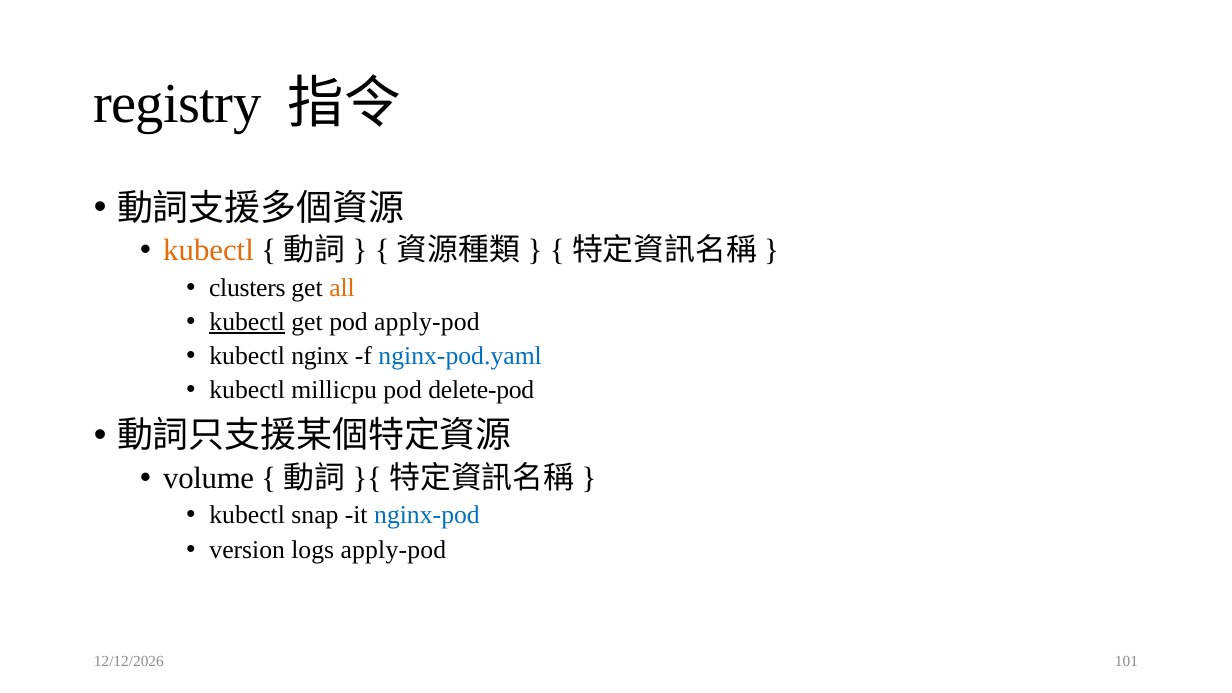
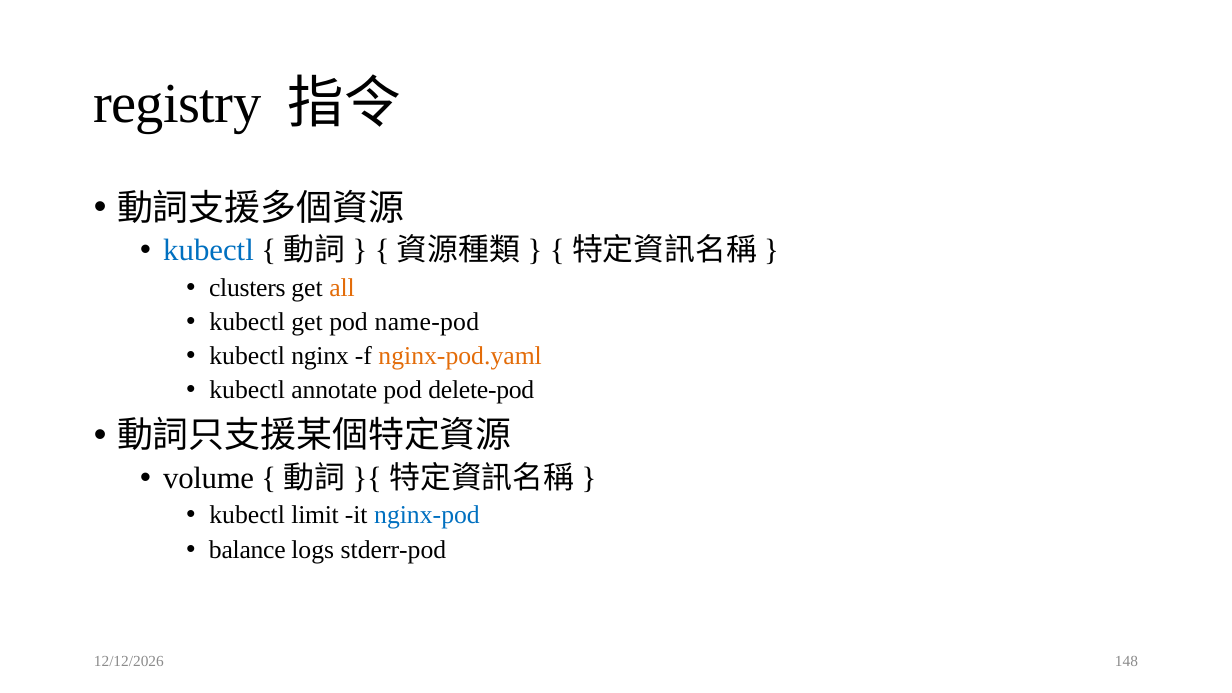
kubectl colour: orange -> blue (209, 251)
kubectl underline: present -> none (247, 322)
pod apply-pod: apply-pod -> name-pod (427, 322)
nginx-pod.yaml colour: blue -> orange (460, 356)
millicpu: millicpu -> annotate (334, 390)
snap: snap -> limit (315, 515)
version: version -> balance (247, 550)
logs apply-pod: apply-pod -> stderr-pod (393, 550)
101: 101 -> 148 (1126, 662)
